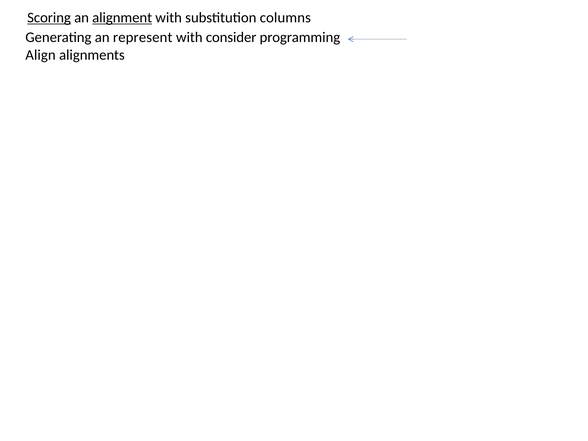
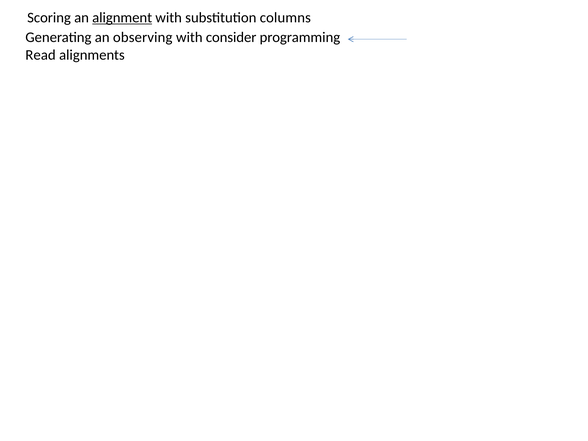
Scoring underline: present -> none (49, 18)
represent: represent -> observing (143, 37)
Align: Align -> Read (41, 55)
